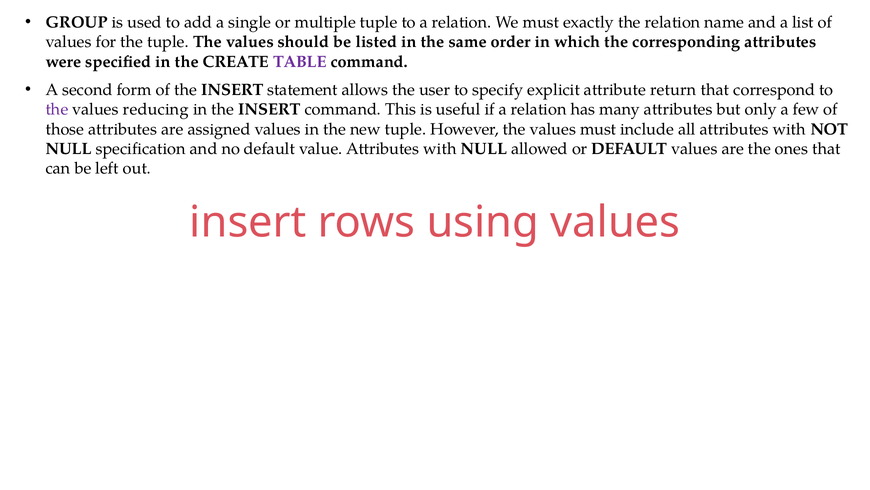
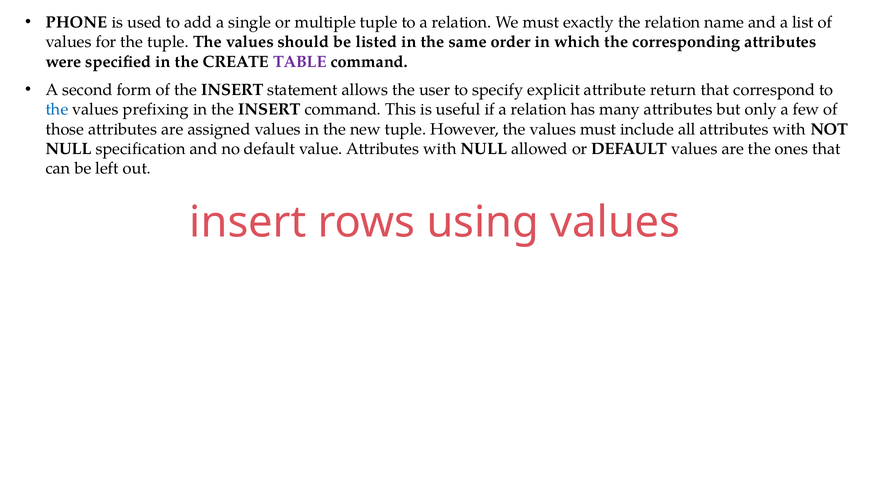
GROUP: GROUP -> PHONE (77, 22)
the colour: purple -> blue (57, 109)
reducing: reducing -> prefixing (156, 109)
